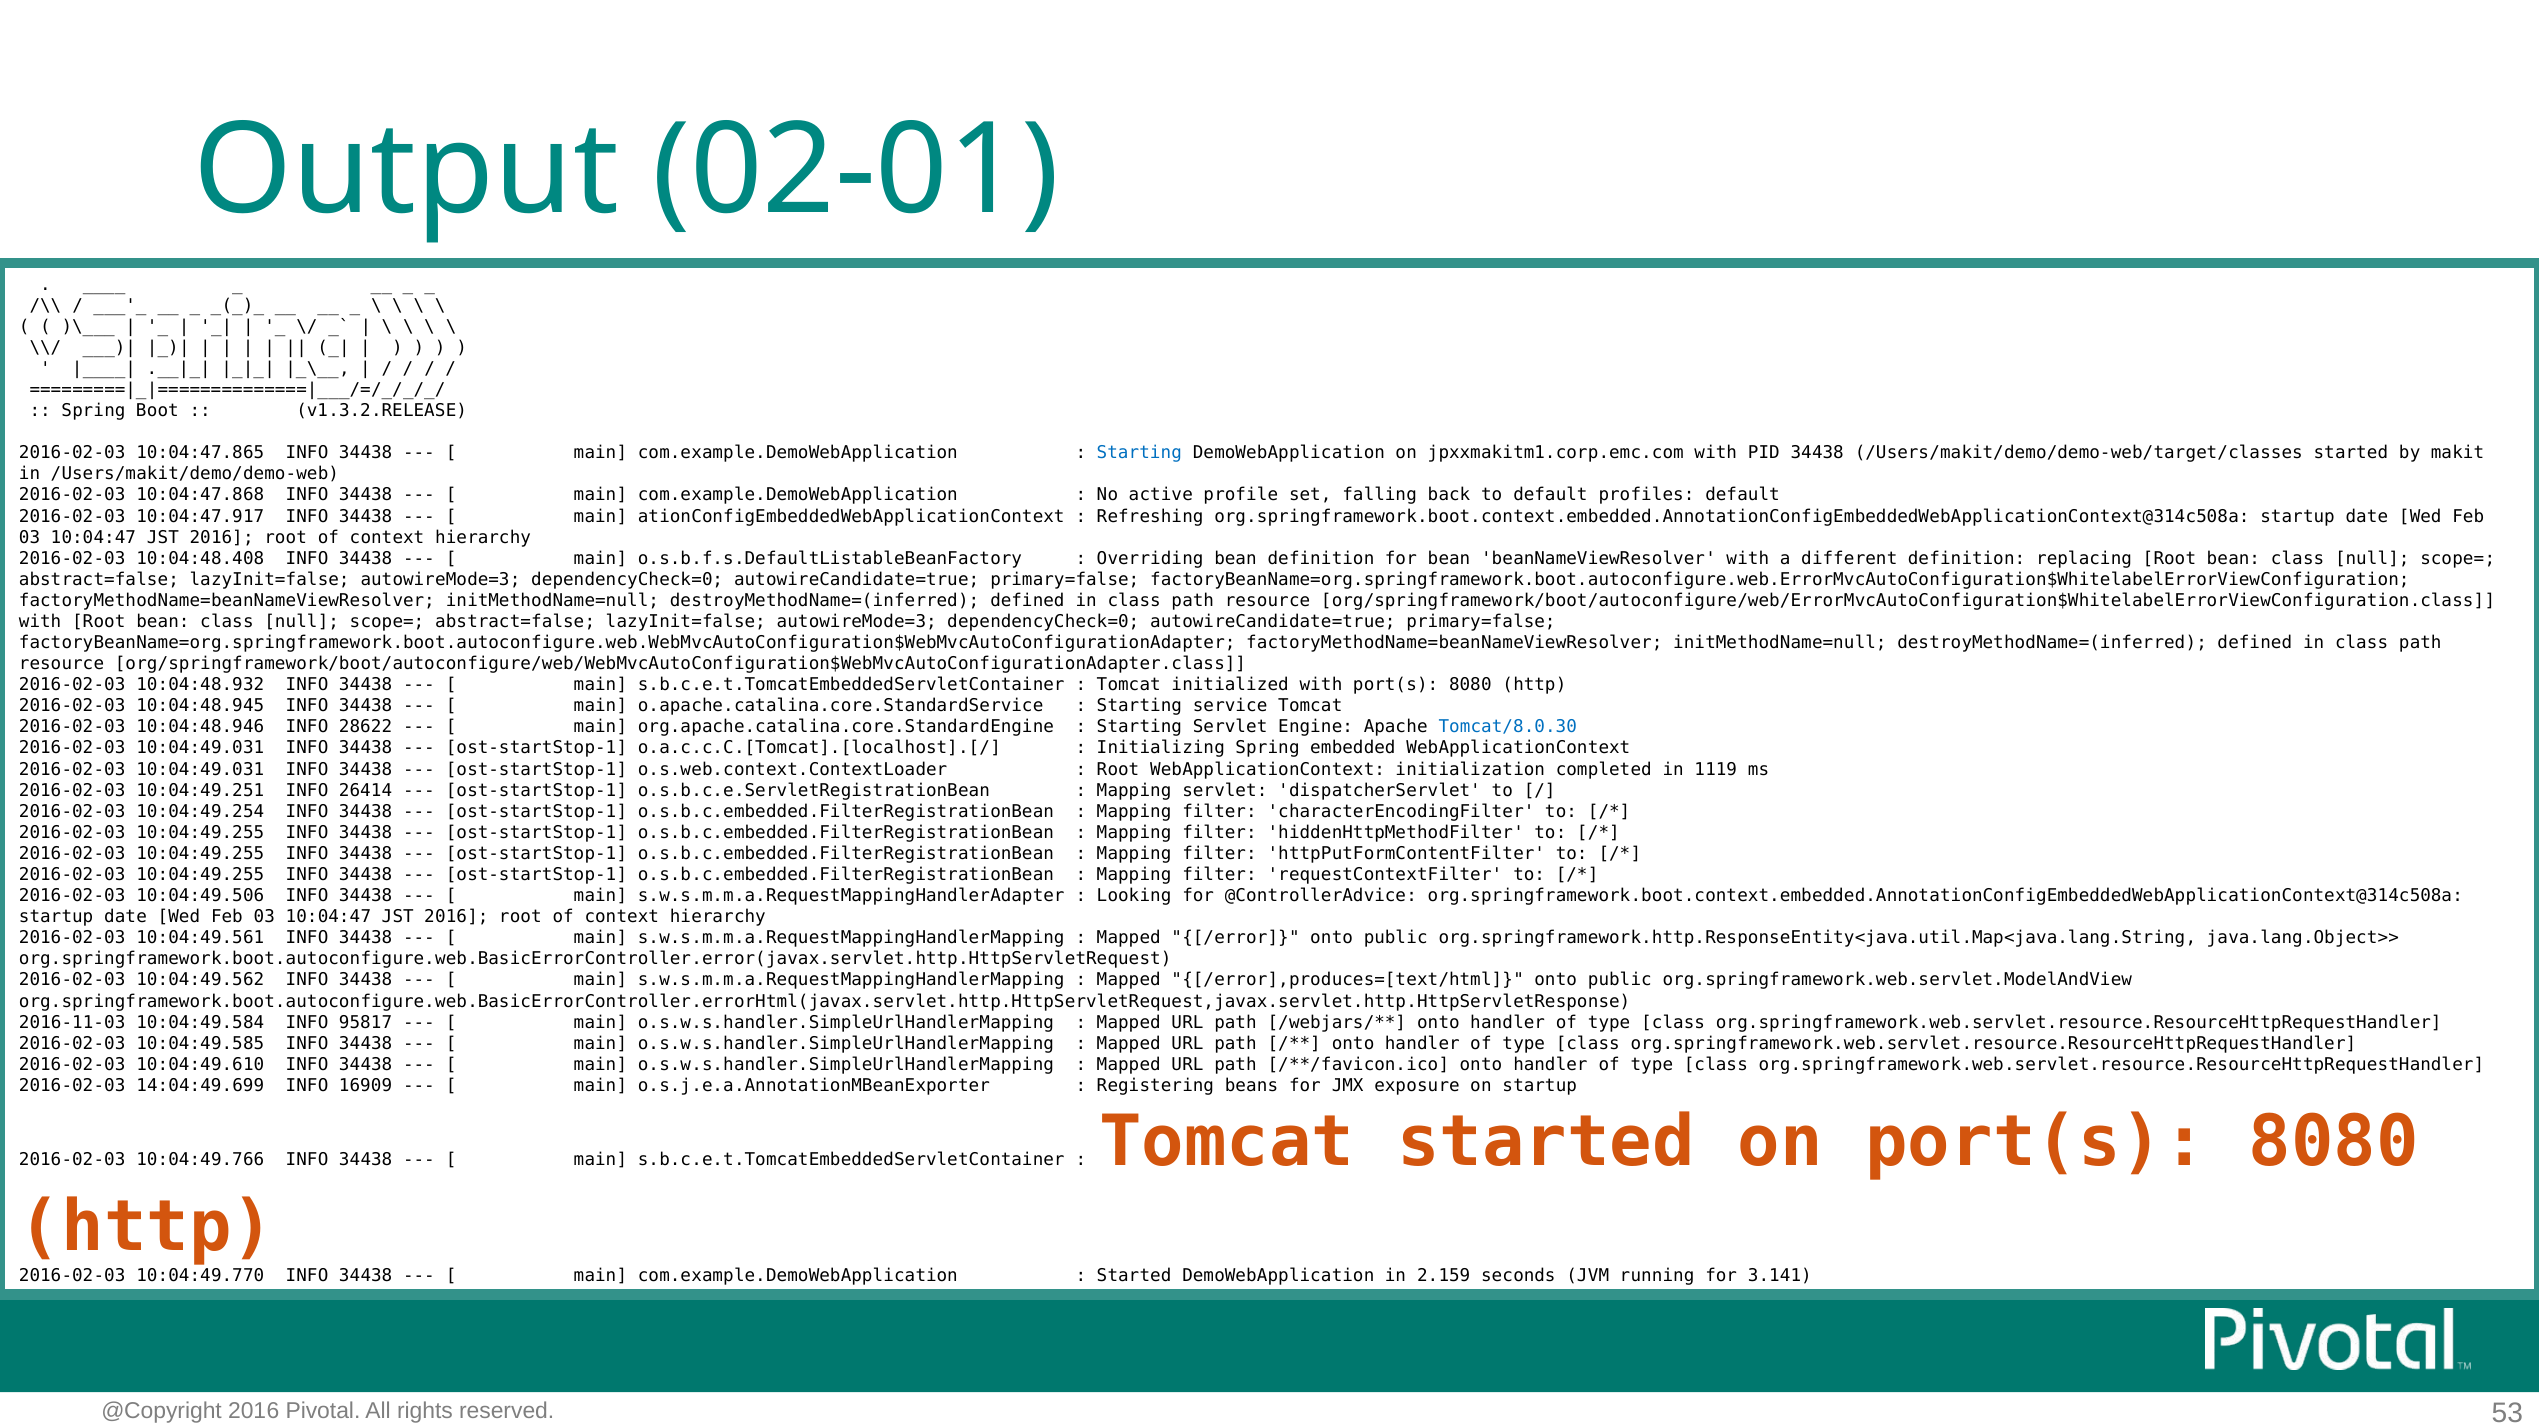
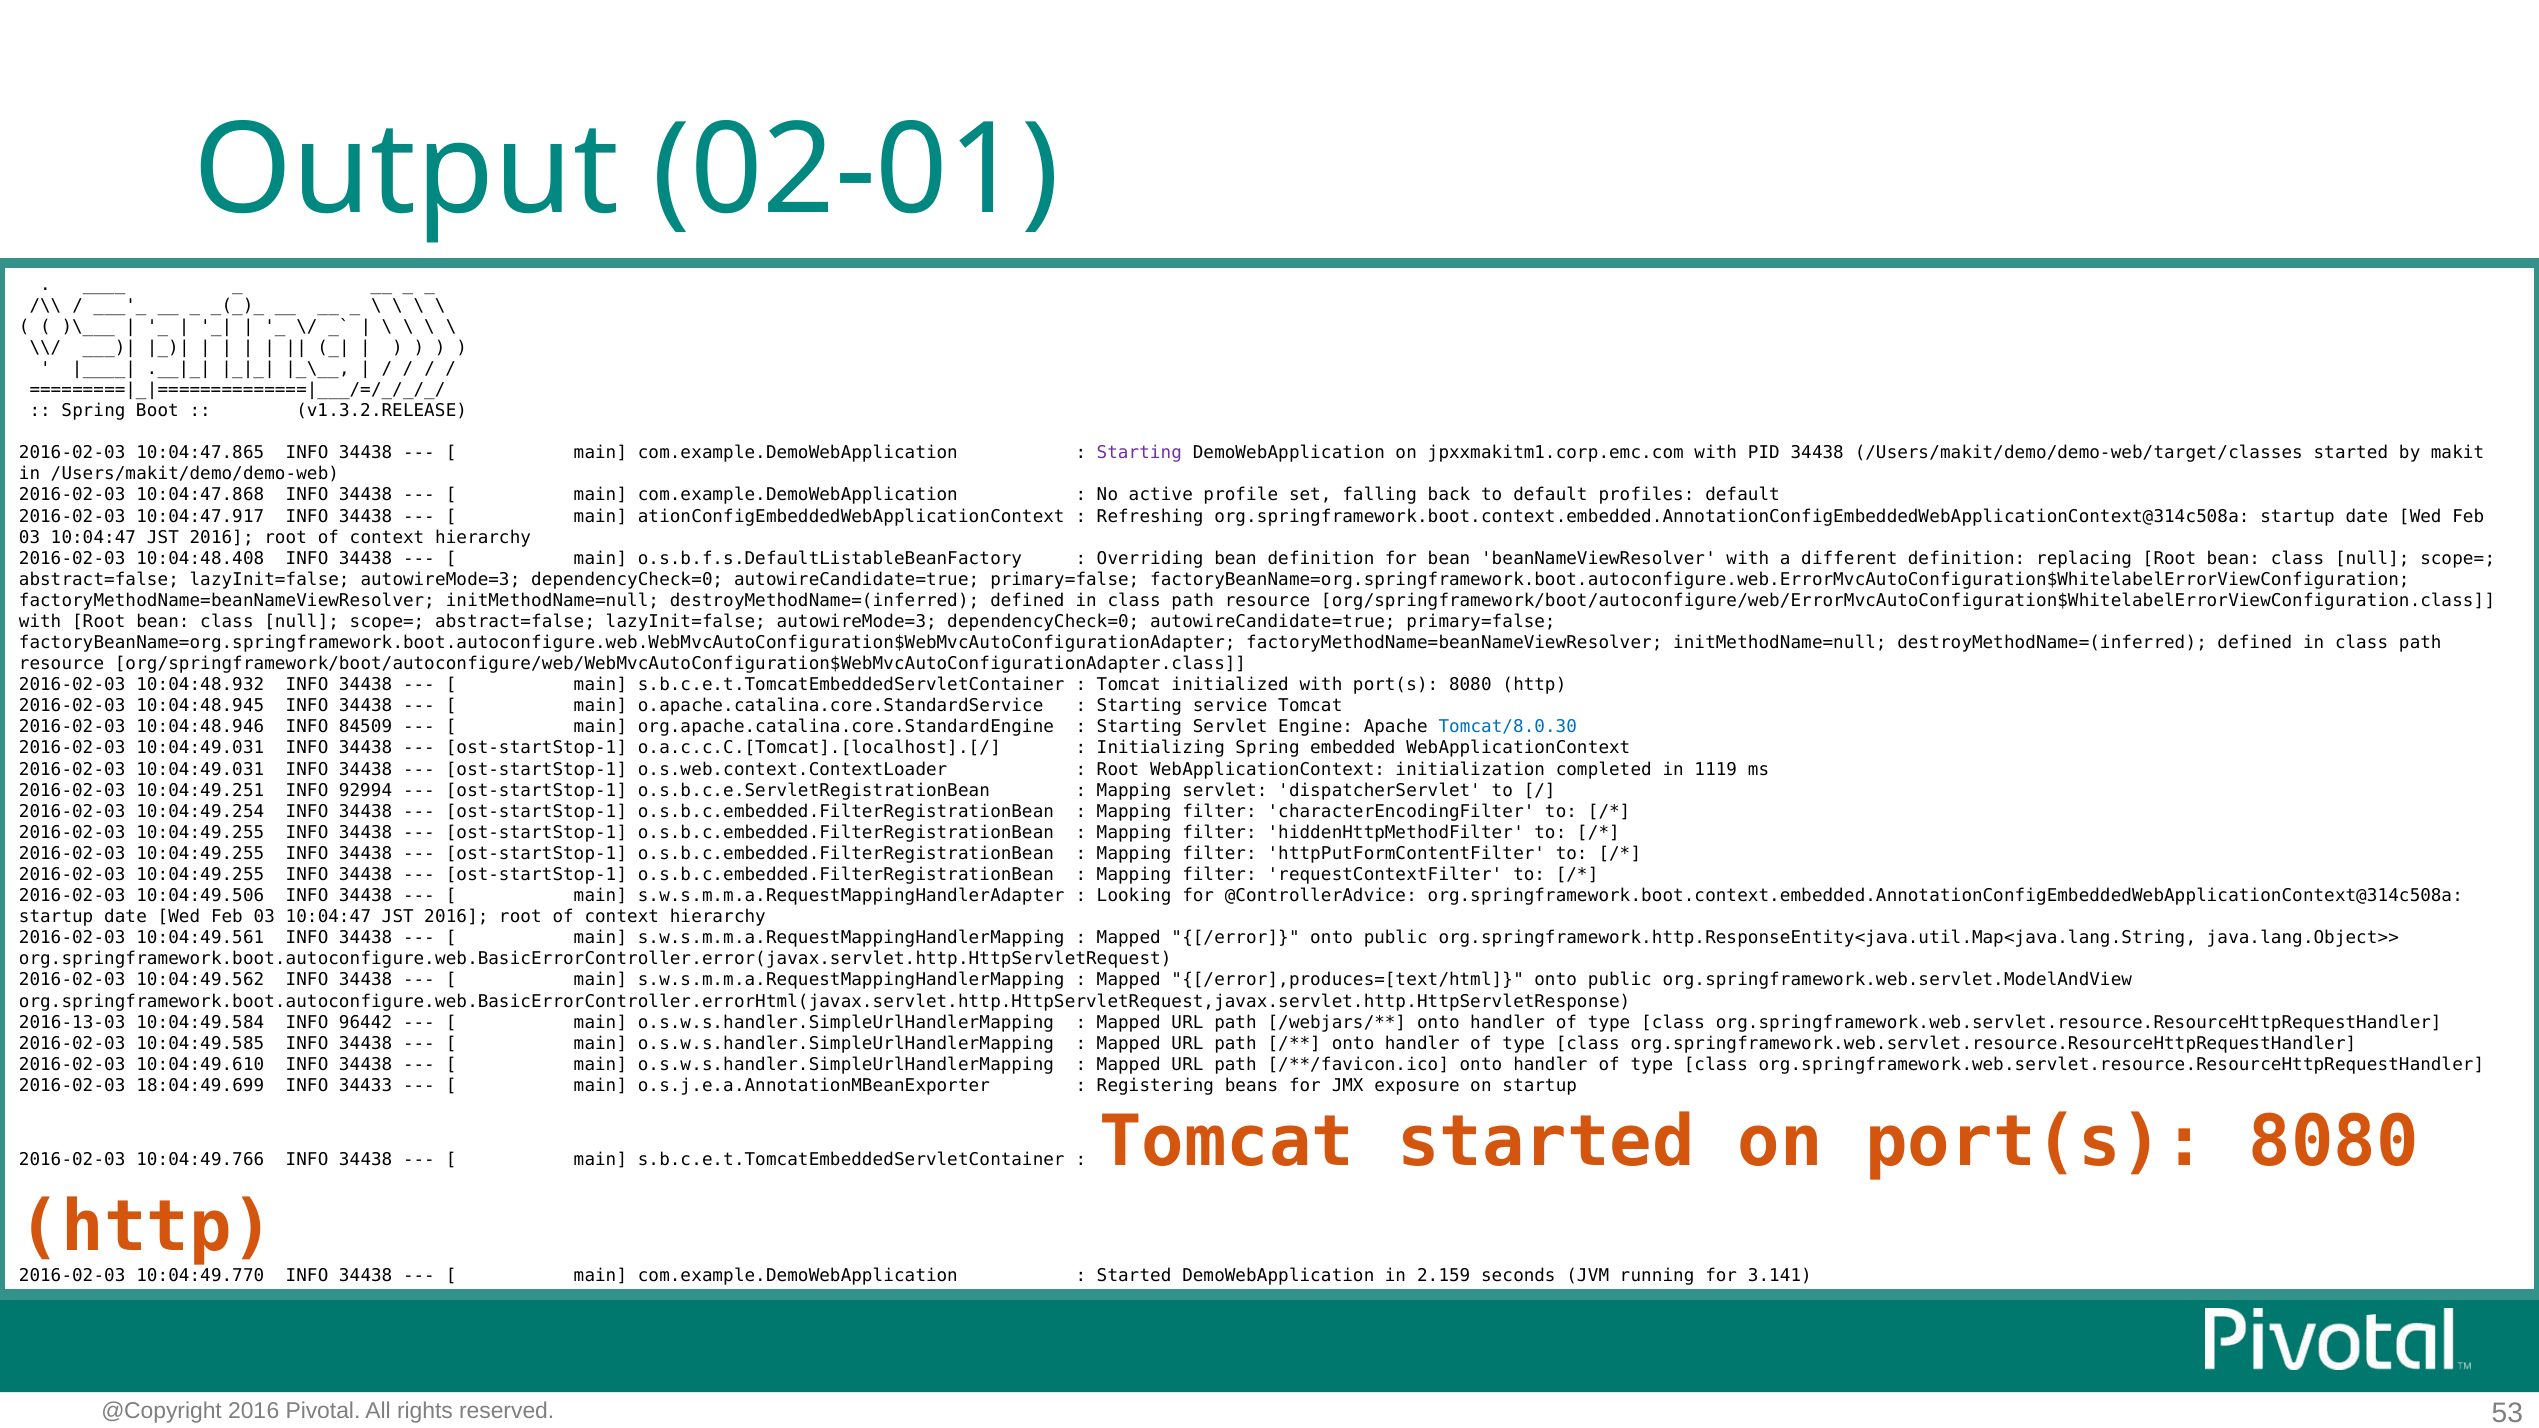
Starting colour: blue -> purple (1139, 453)
28622: 28622 -> 84509 (366, 727)
26414: 26414 -> 92994 (366, 790)
2016-11-03: 2016-11-03 -> 2016-13-03 (72, 1022)
95817: 95817 -> 96442 (366, 1022)
14:04:49.699: 14:04:49.699 -> 18:04:49.699 (200, 1086)
16909: 16909 -> 34433 (366, 1086)
